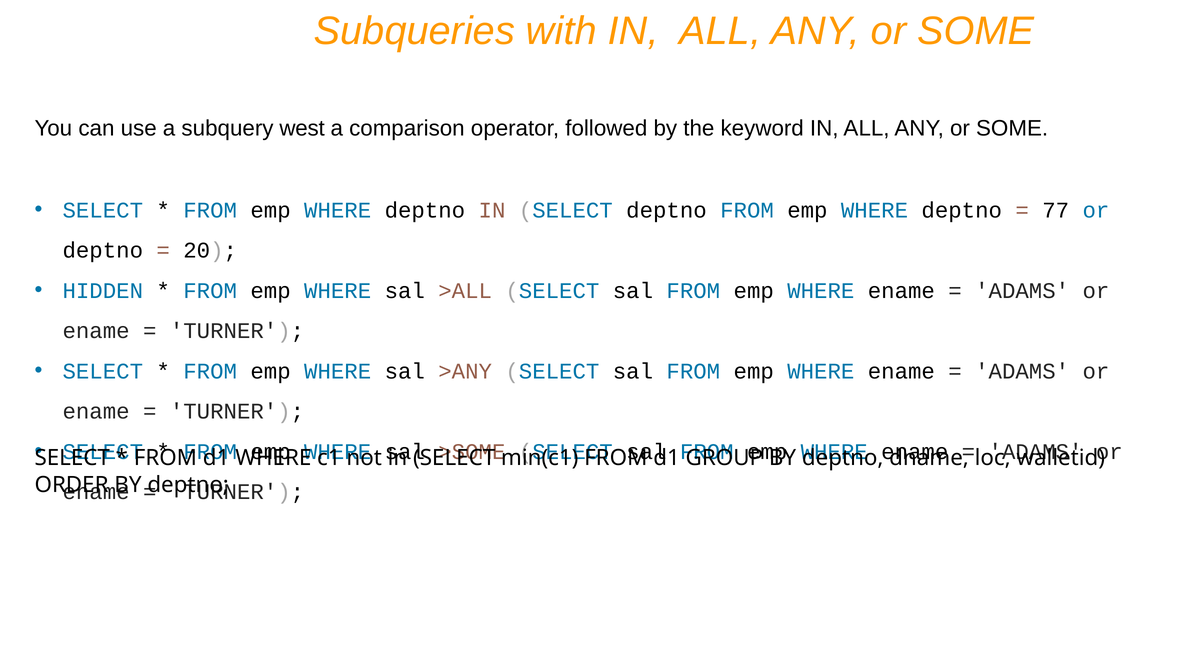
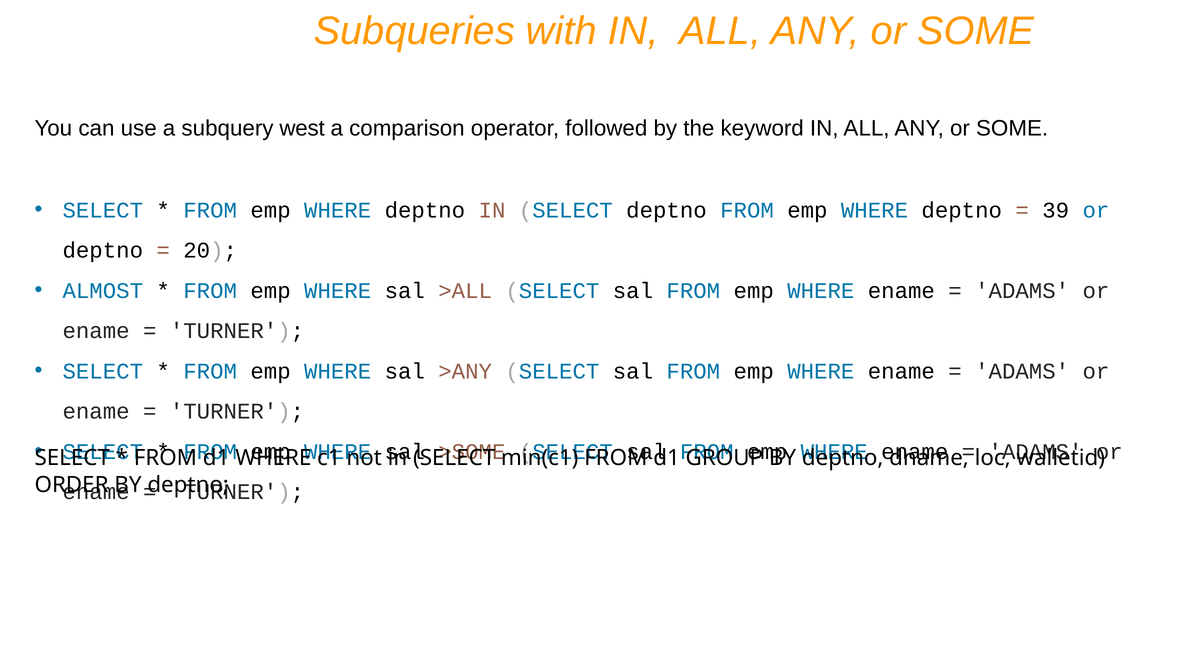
77: 77 -> 39 (1056, 210)
HIDDEN: HIDDEN -> ALMOST (103, 291)
